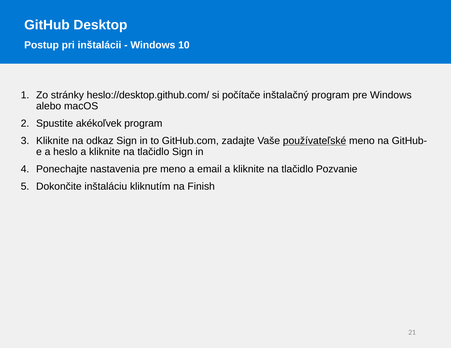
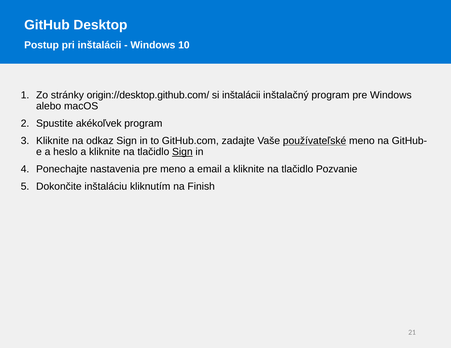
heslo://desktop.github.com/: heslo://desktop.github.com/ -> origin://desktop.github.com/ (148, 95)
si počítače: počítače -> inštalácii (241, 95)
Sign underline: none -> present (182, 152)
